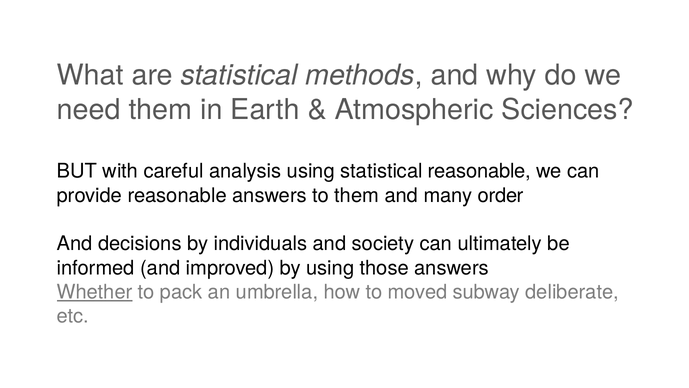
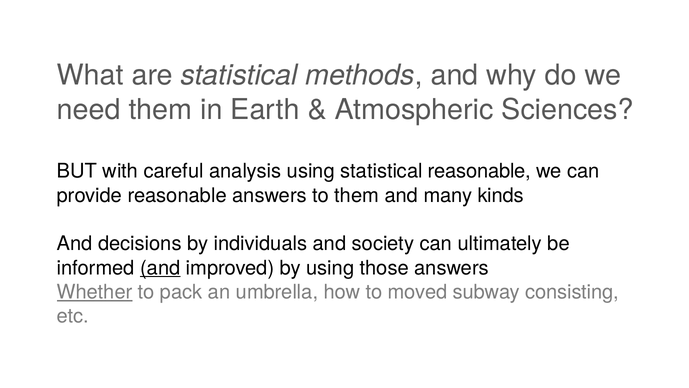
order: order -> kinds (501, 195)
and underline: none -> present (160, 268)
deliberate: deliberate -> consisting (572, 292)
